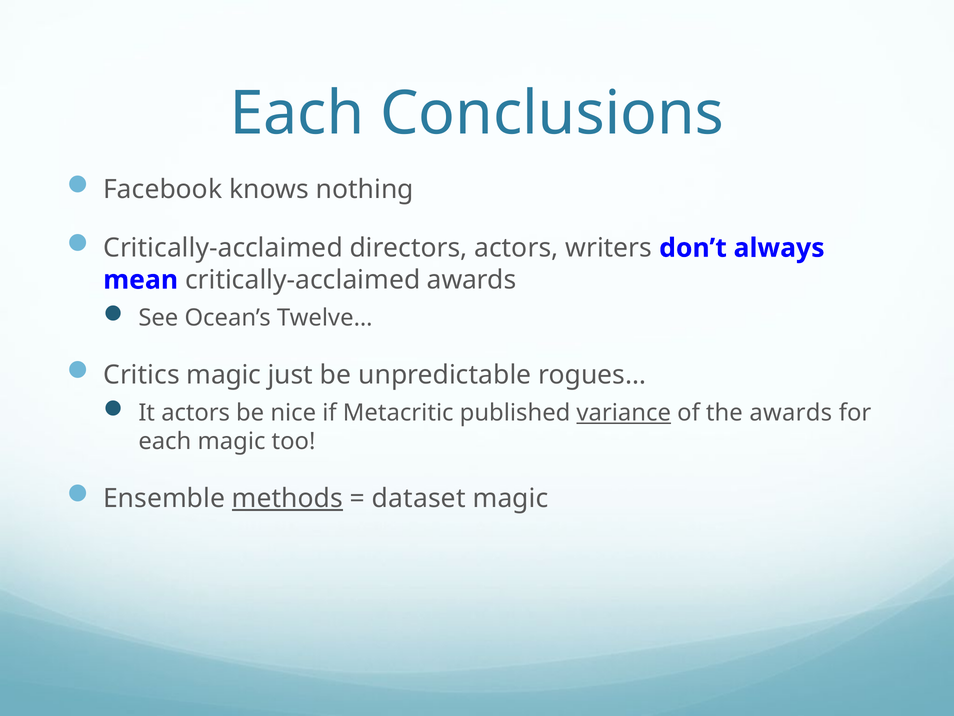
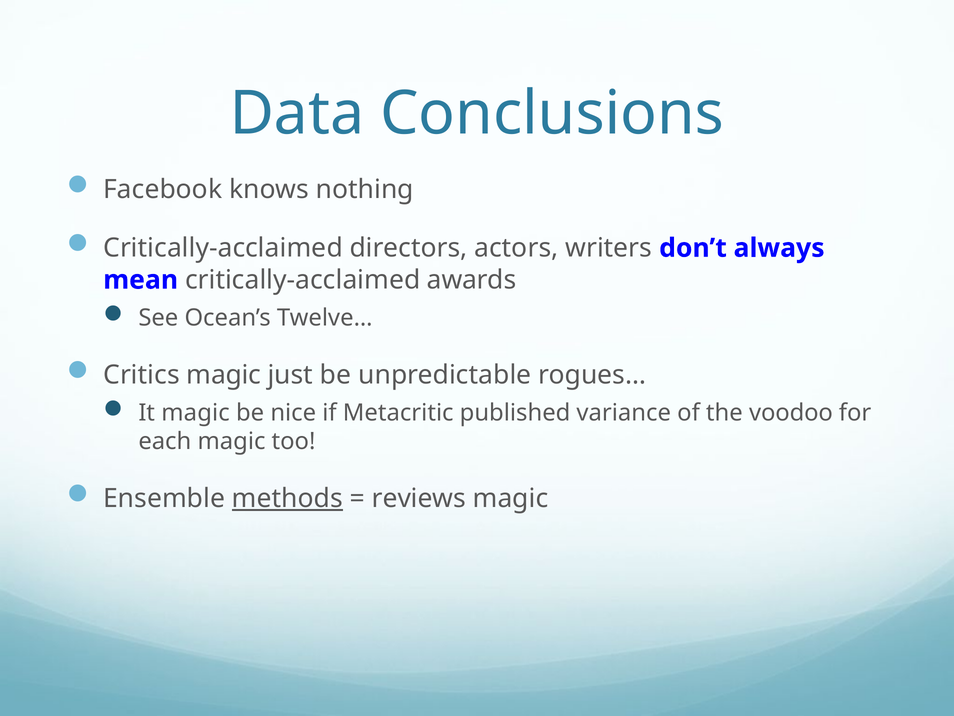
Each: Each -> Data (297, 114)
It actors: actors -> magic (196, 413)
variance underline: present -> none (624, 413)
the awards: awards -> voodoo (791, 413)
dataset: dataset -> reviews (419, 498)
